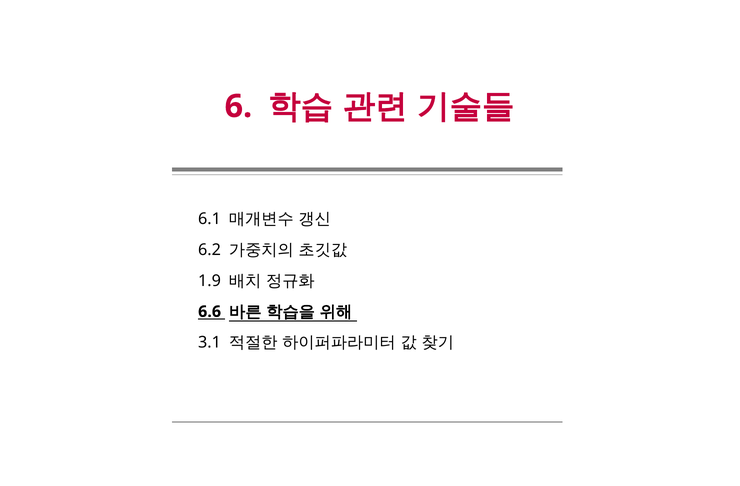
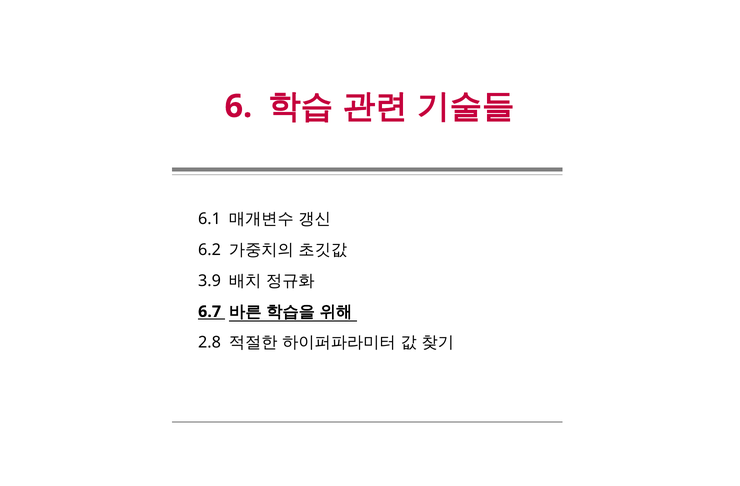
1.9: 1.9 -> 3.9 (209, 281)
6.6: 6.6 -> 6.7 (210, 312)
3.1: 3.1 -> 2.8 (209, 343)
